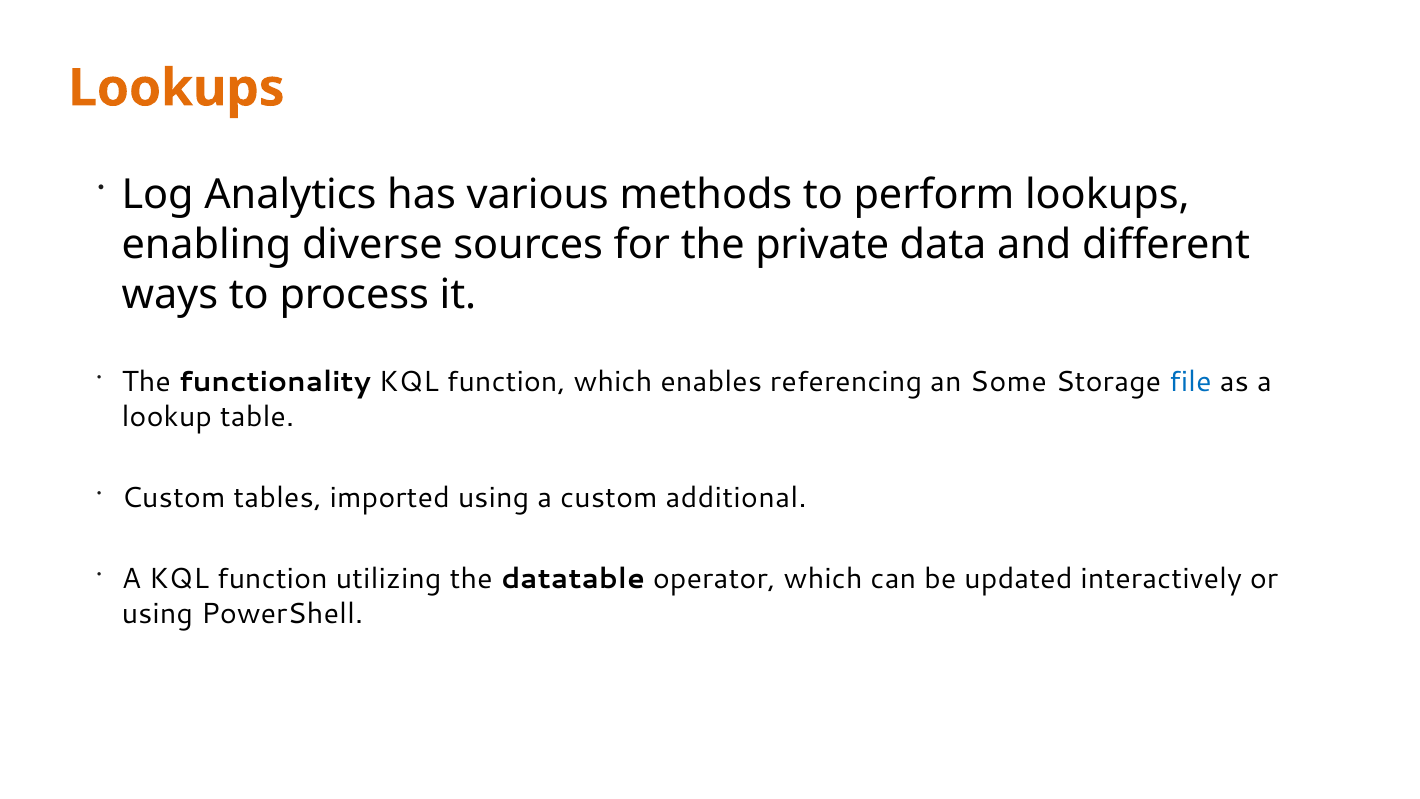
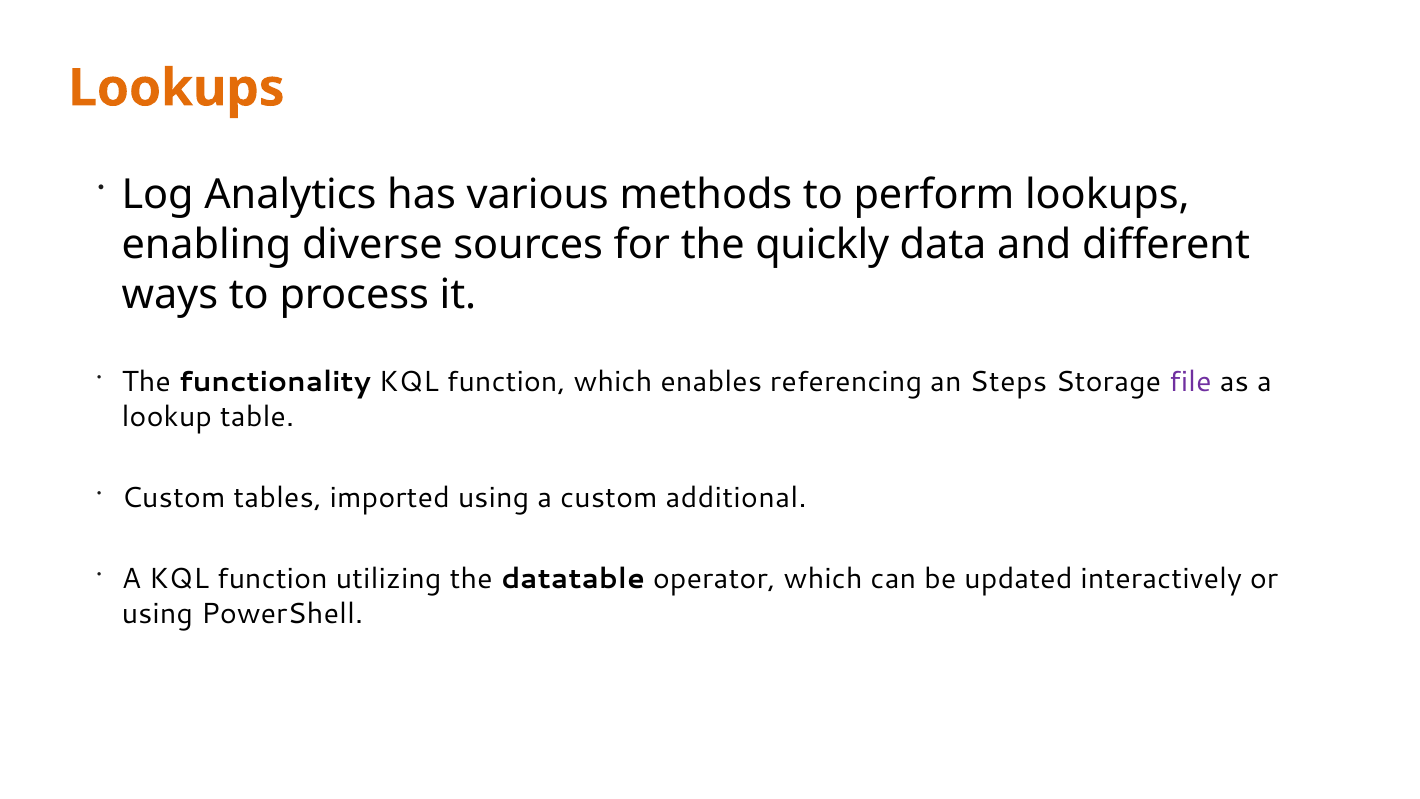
private: private -> quickly (822, 245)
Some: Some -> Steps (1008, 382)
file colour: blue -> purple (1190, 382)
